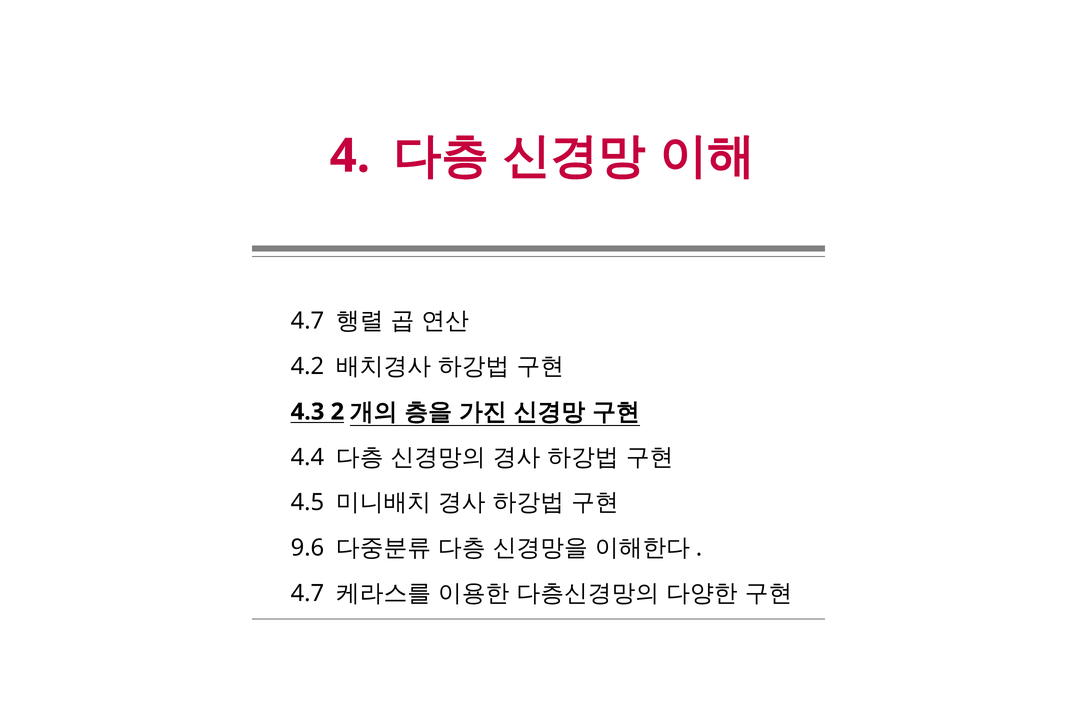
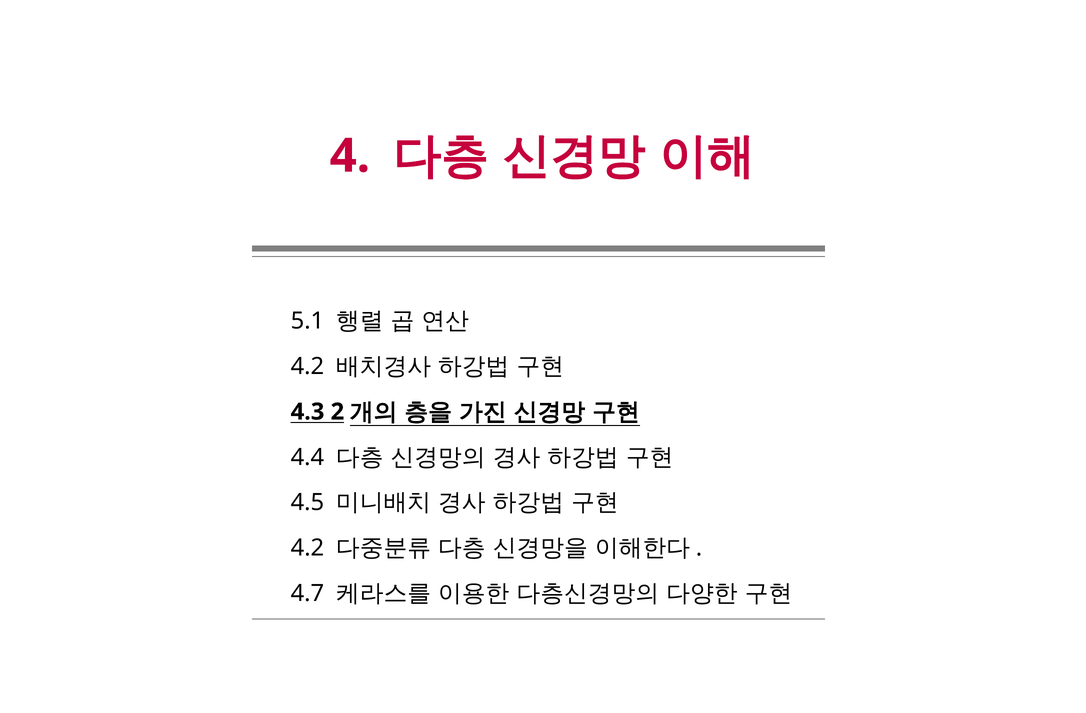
4.7: 4.7 -> 5.1 (307, 321)
9.6: 9.6 -> 4.2 (307, 548)
